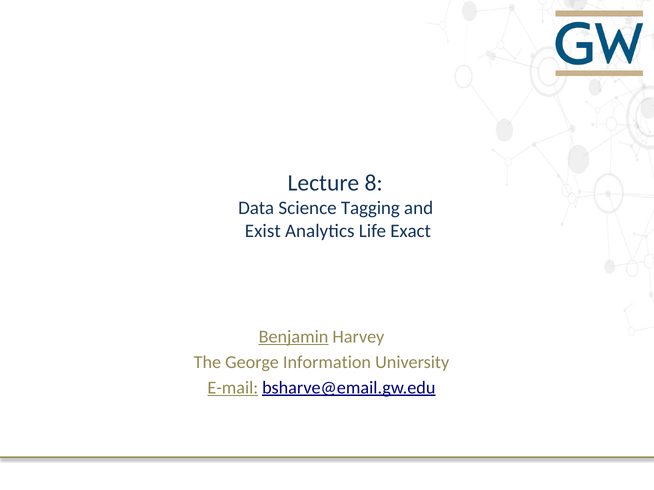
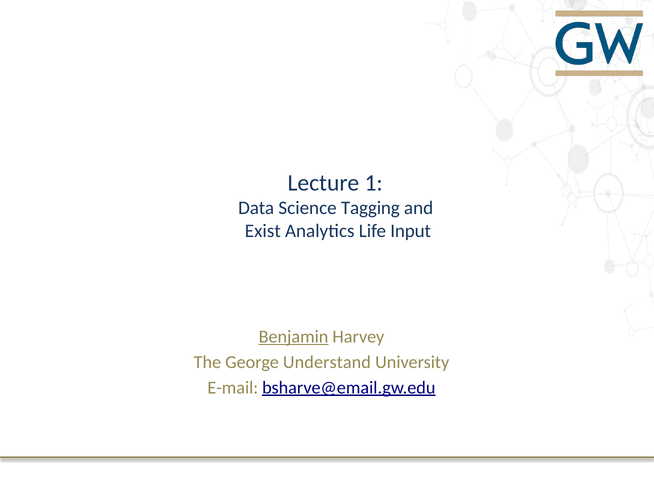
8: 8 -> 1 (374, 183)
Exact: Exact -> Input (411, 231)
Information: Information -> Understand (327, 362)
E-mail underline: present -> none (233, 388)
